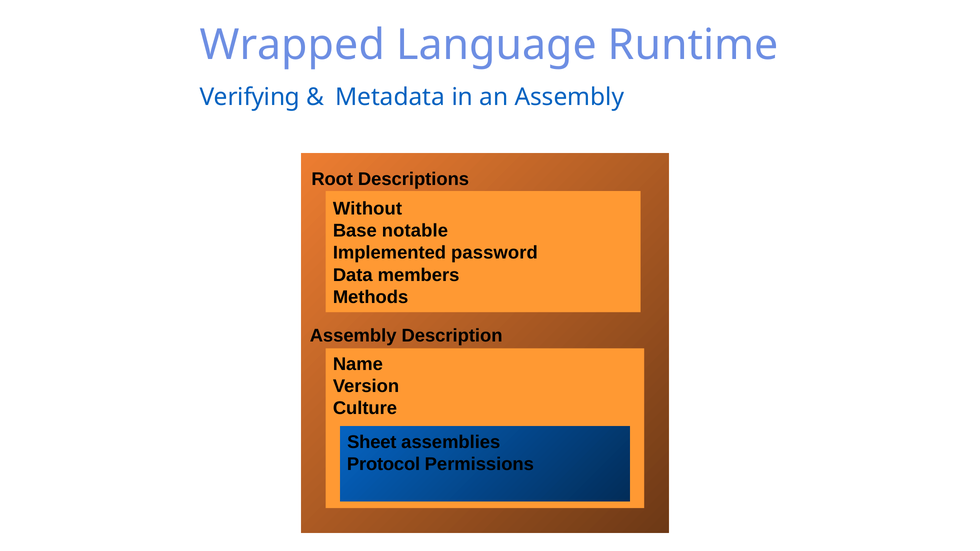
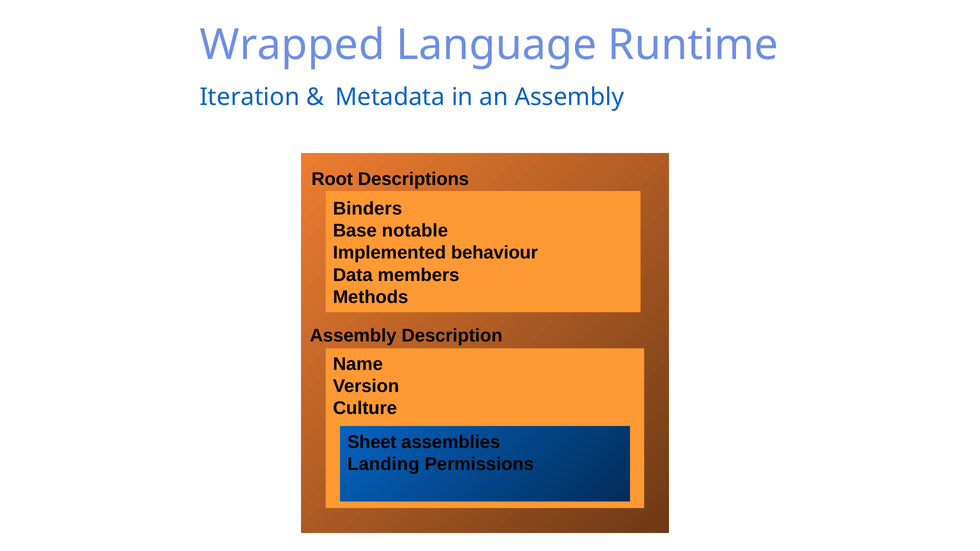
Verifying: Verifying -> Iteration (250, 97)
Without: Without -> Binders (367, 209)
password: password -> behaviour (495, 253)
Protocol: Protocol -> Landing (383, 464)
